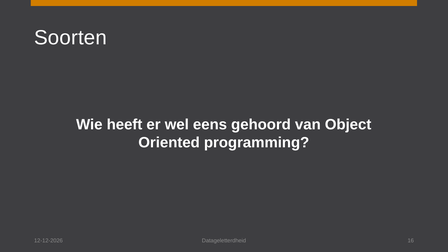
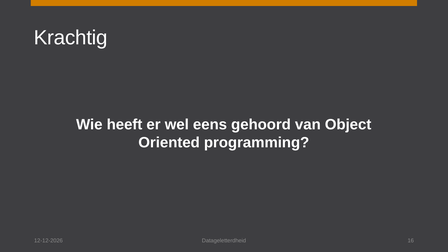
Soorten: Soorten -> Krachtig (71, 38)
